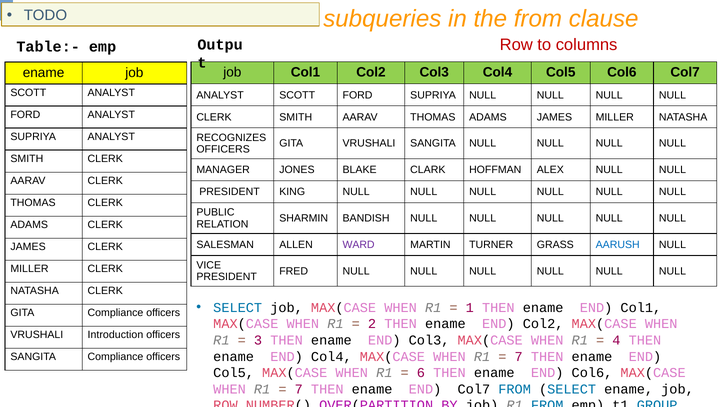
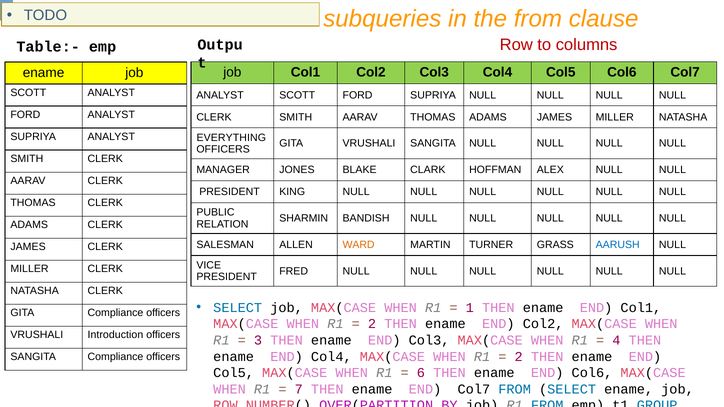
RECOGNIZES: RECOGNIZES -> EVERYTHING (231, 138)
WARD colour: purple -> orange (359, 245)
7: 7 -> 2 (519, 357)
